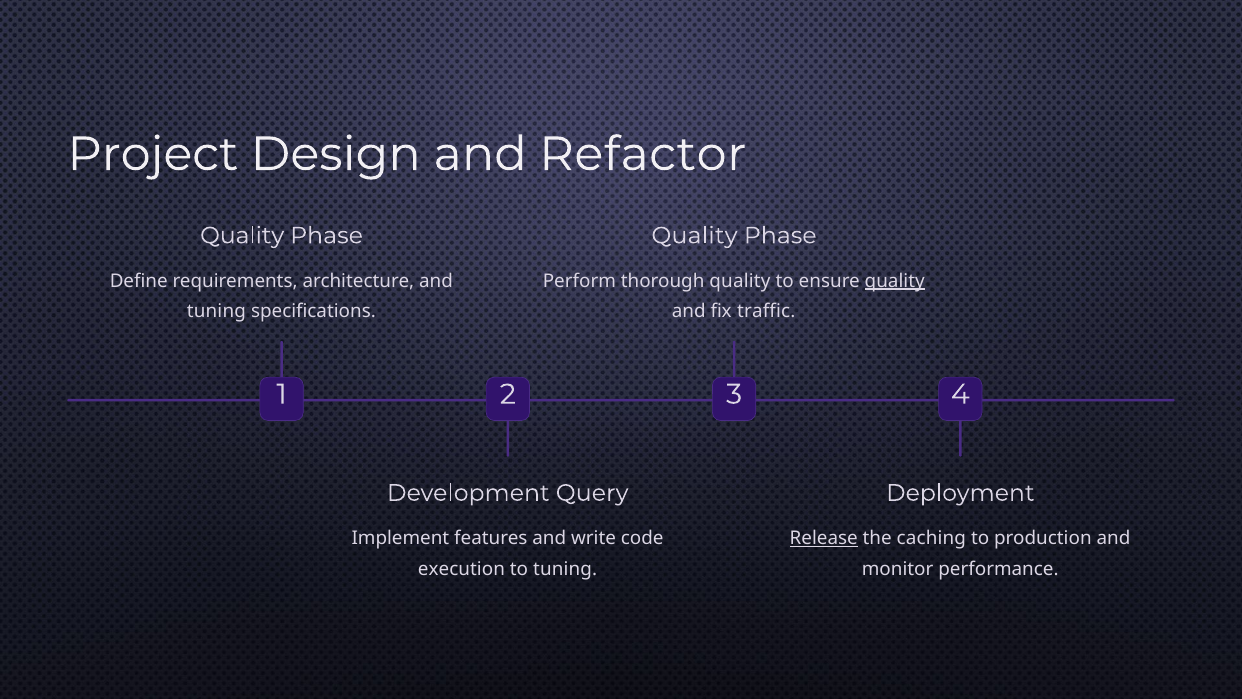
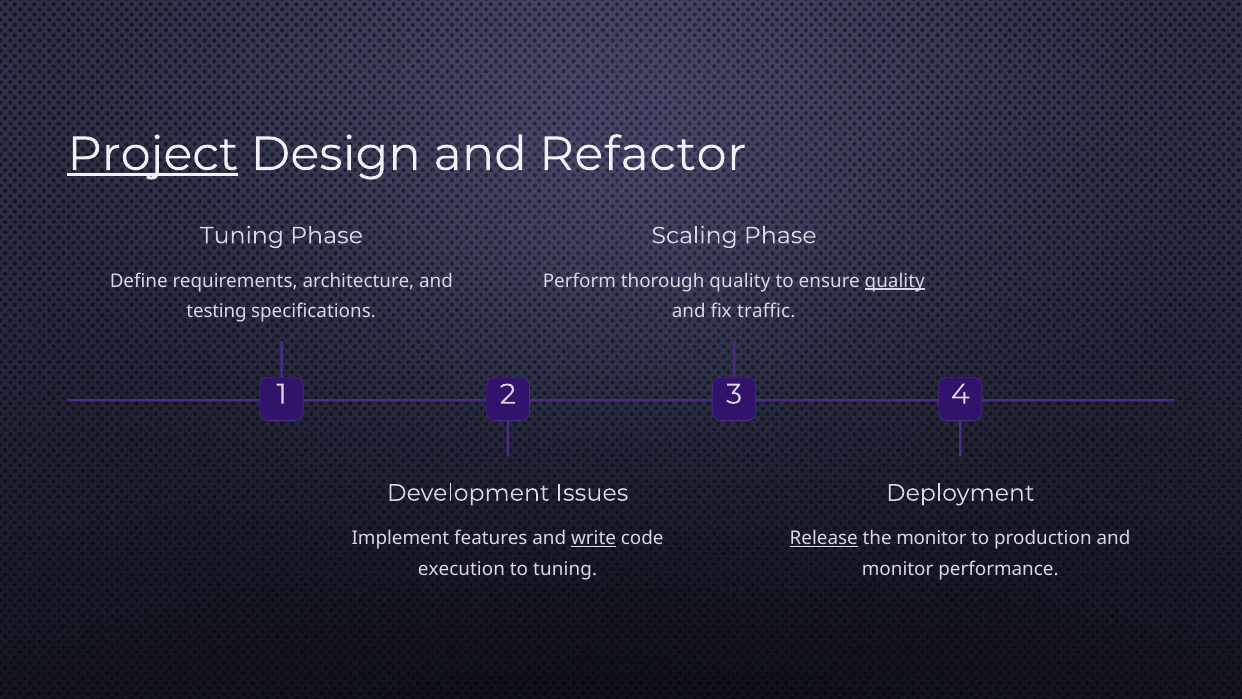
Project underline: none -> present (153, 154)
Quality: Quality -> Tuning (242, 235)
Quality: Quality -> Scaling (695, 235)
tuning: tuning -> testing (217, 311)
Query: Query -> Issues (592, 493)
write underline: none -> present (594, 538)
the caching: caching -> monitor (932, 538)
